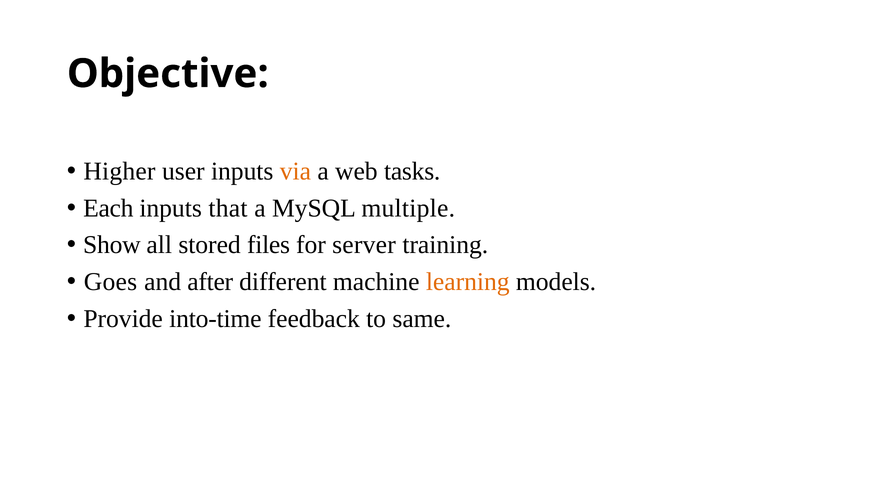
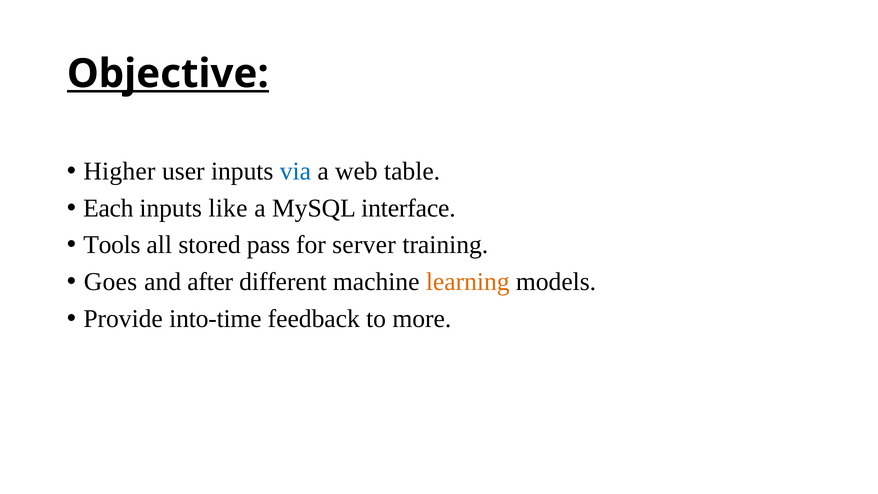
Objective underline: none -> present (168, 74)
via colour: orange -> blue (295, 171)
tasks: tasks -> table (412, 171)
that: that -> like (228, 208)
multiple: multiple -> interface (408, 208)
Show: Show -> Tools (112, 245)
files: files -> pass (269, 245)
same: same -> more (422, 319)
